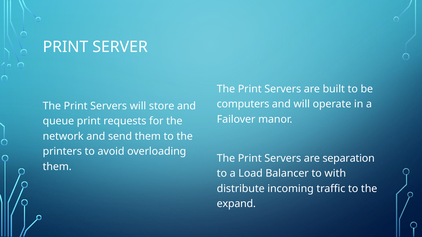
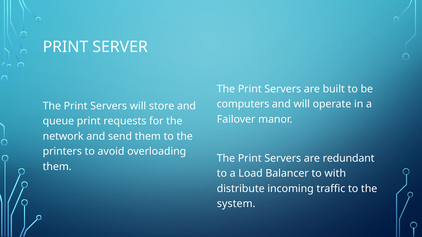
separation: separation -> redundant (349, 159)
expand: expand -> system (236, 204)
